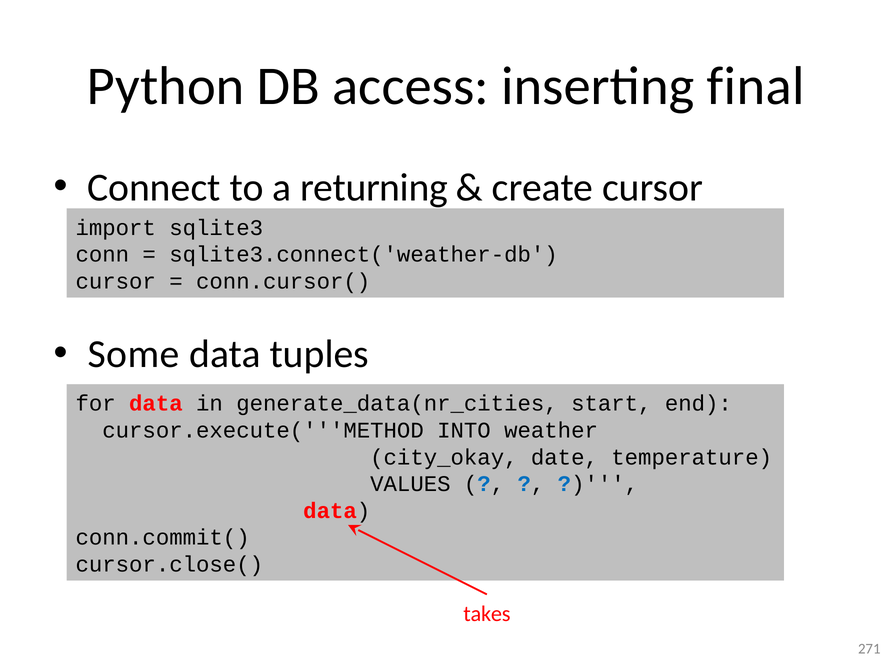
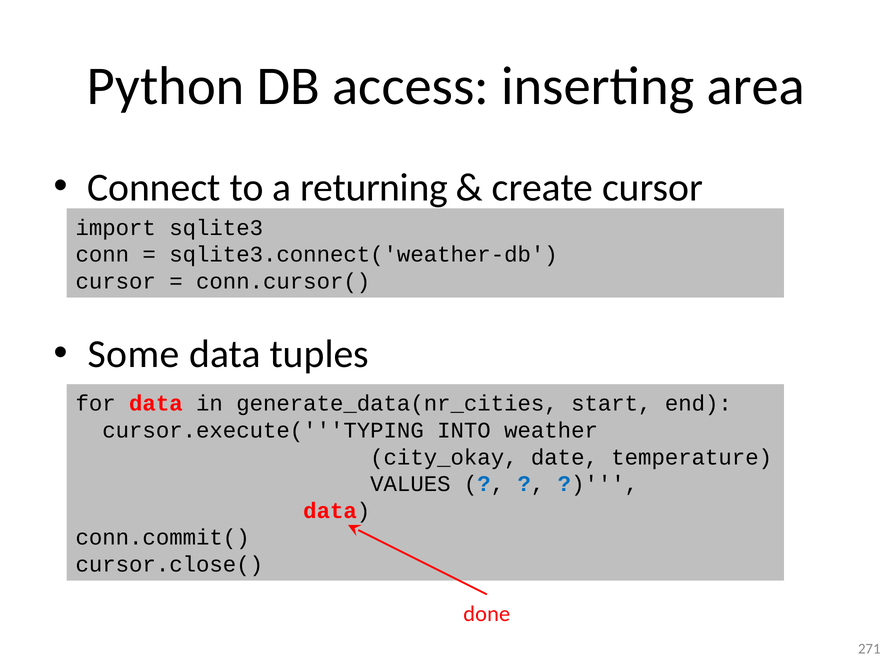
final: final -> area (756, 86)
cursor.execute('''METHOD: cursor.execute('''METHOD -> cursor.execute('''TYPING (263, 430)
takes: takes -> done (487, 613)
